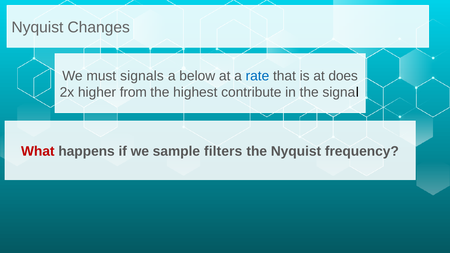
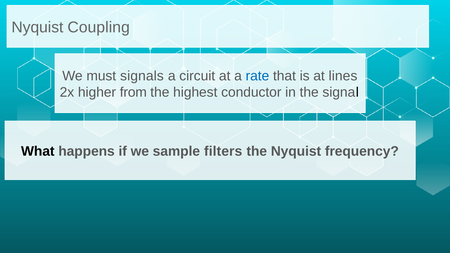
Changes: Changes -> Coupling (99, 28)
below: below -> circuit (197, 76)
does: does -> lines (343, 76)
contribute: contribute -> conductor (251, 92)
What colour: red -> black (38, 151)
